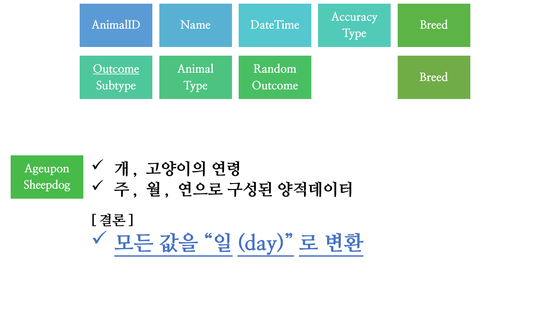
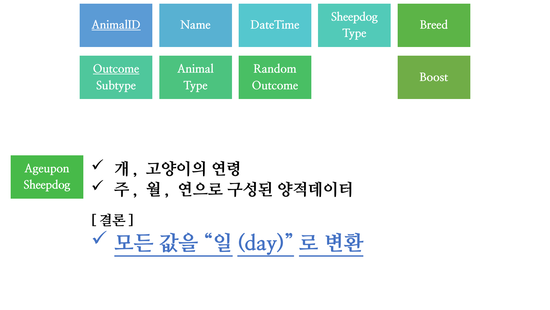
Accuracy: Accuracy -> Sheepdog (354, 17)
AnimalID underline: none -> present (116, 25)
Breed: Breed -> Boost (434, 77)
